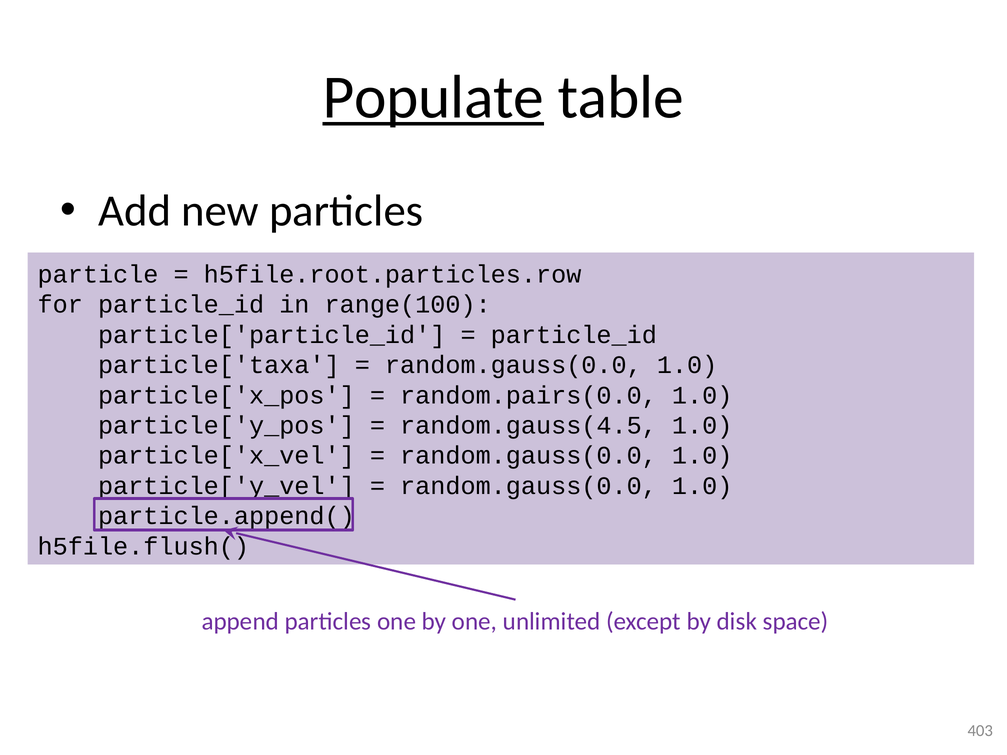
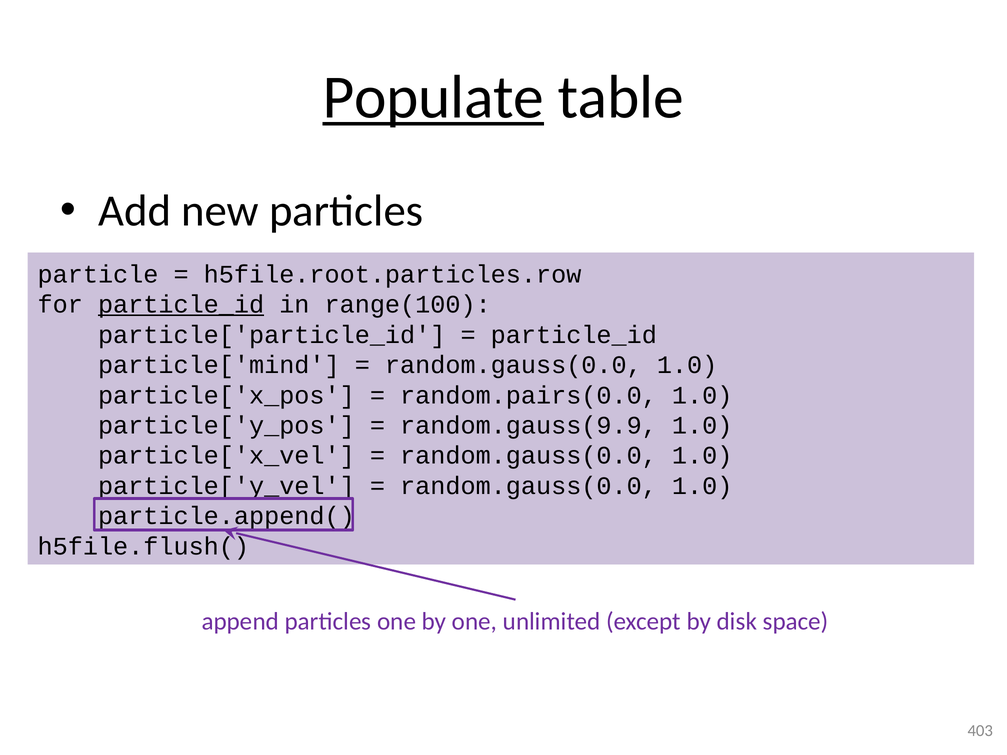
particle_id underline: none -> present (181, 305)
particle['taxa: particle['taxa -> particle['mind (219, 365)
random.gauss(4.5: random.gauss(4.5 -> random.gauss(9.9 (528, 426)
